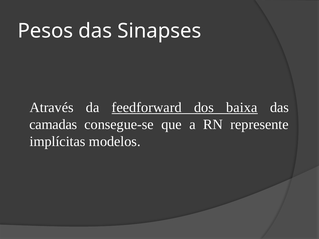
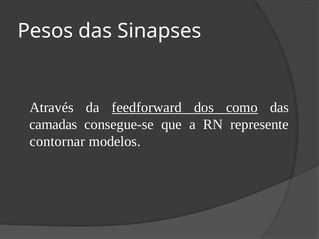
baixa: baixa -> como (242, 107)
implícitas: implícitas -> contornar (57, 142)
